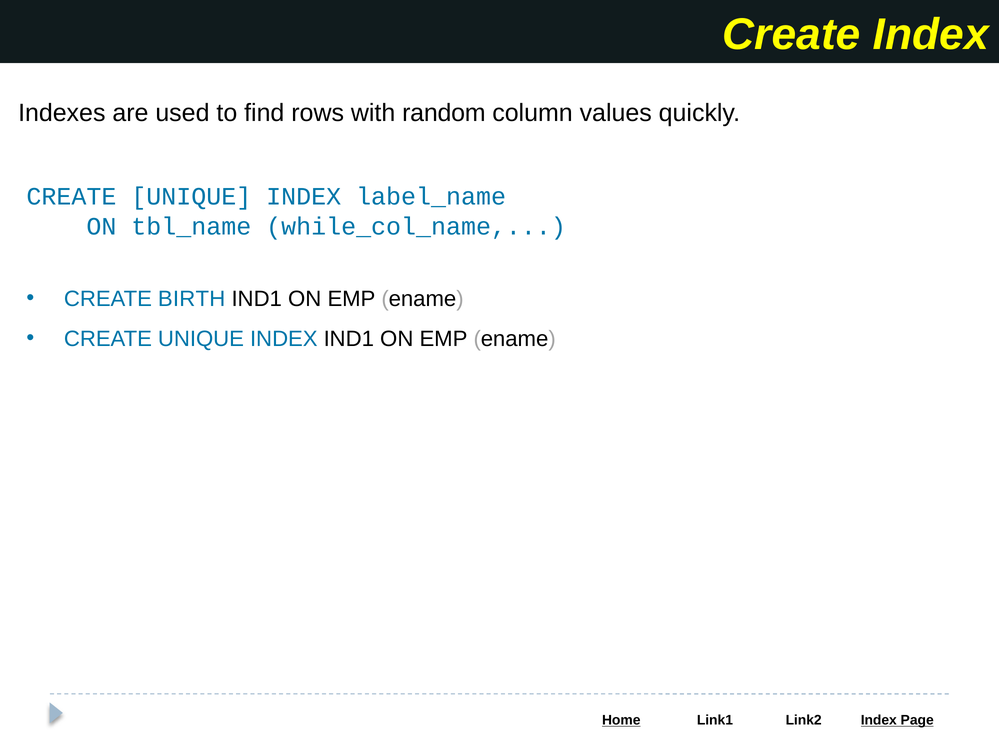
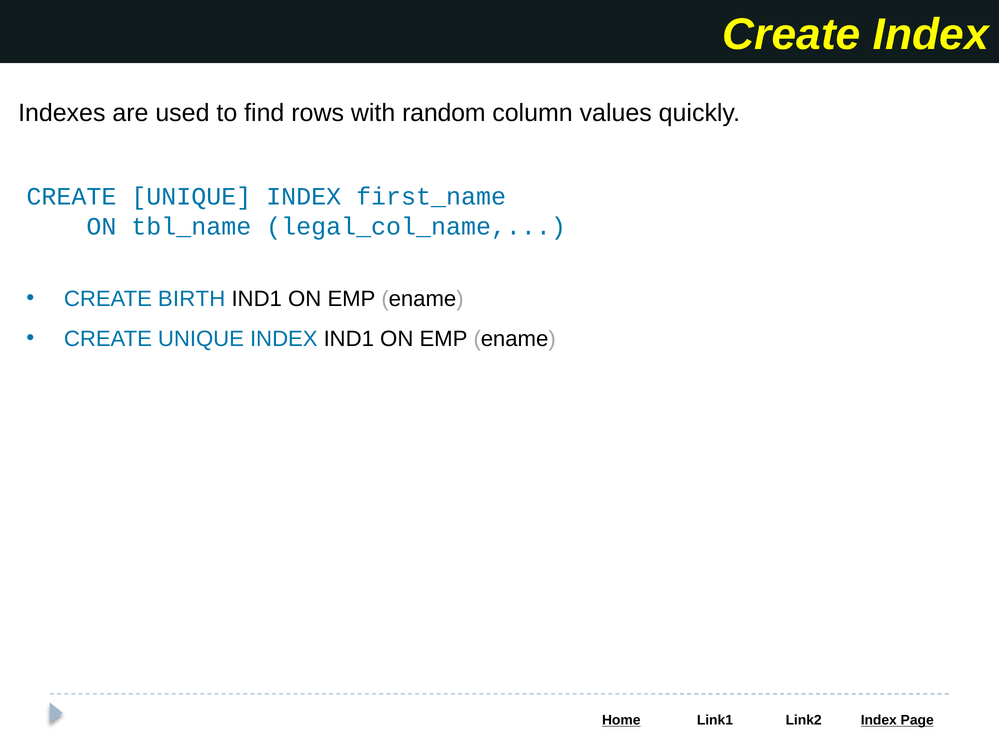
label_name: label_name -> first_name (431, 196)
while_col_name: while_col_name -> legal_col_name (416, 226)
